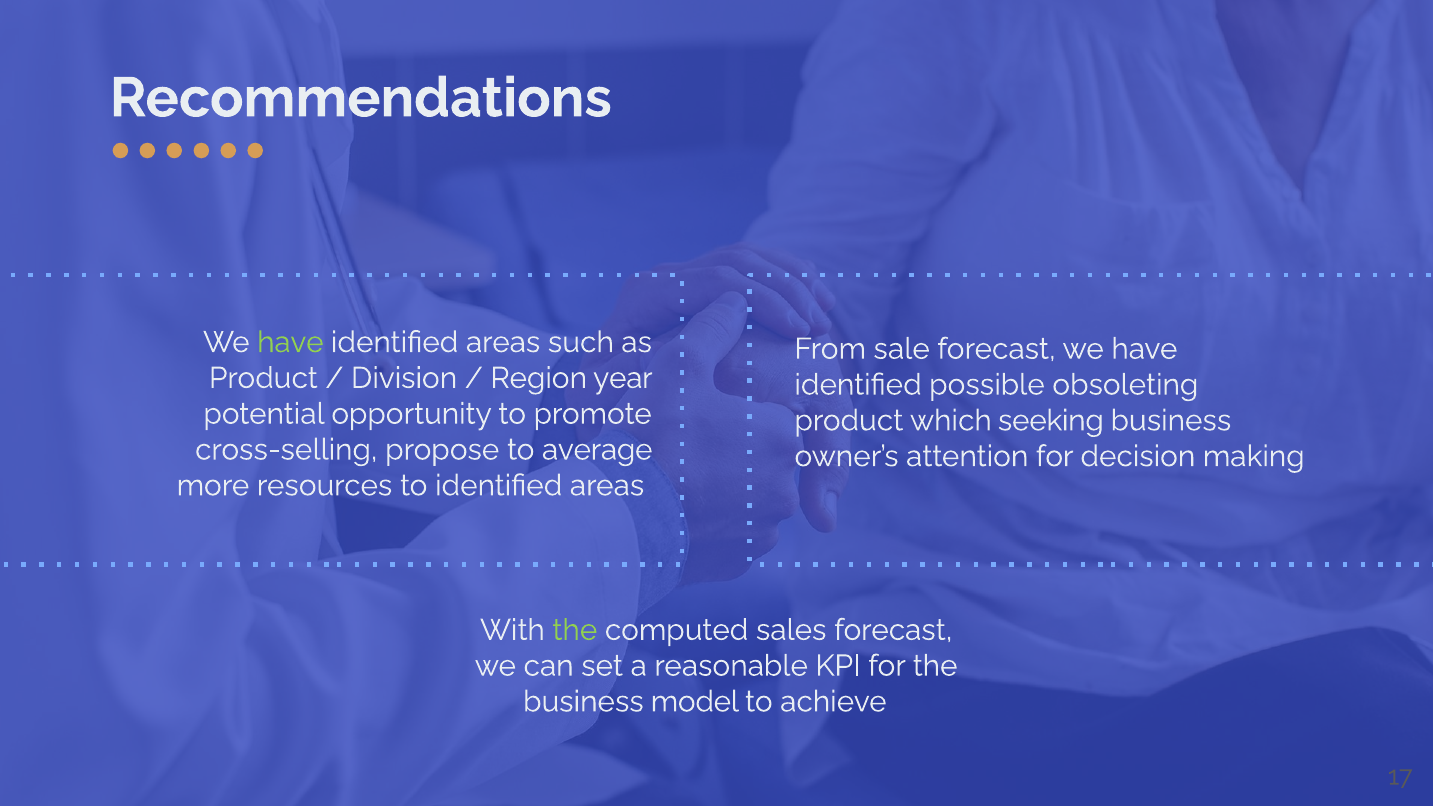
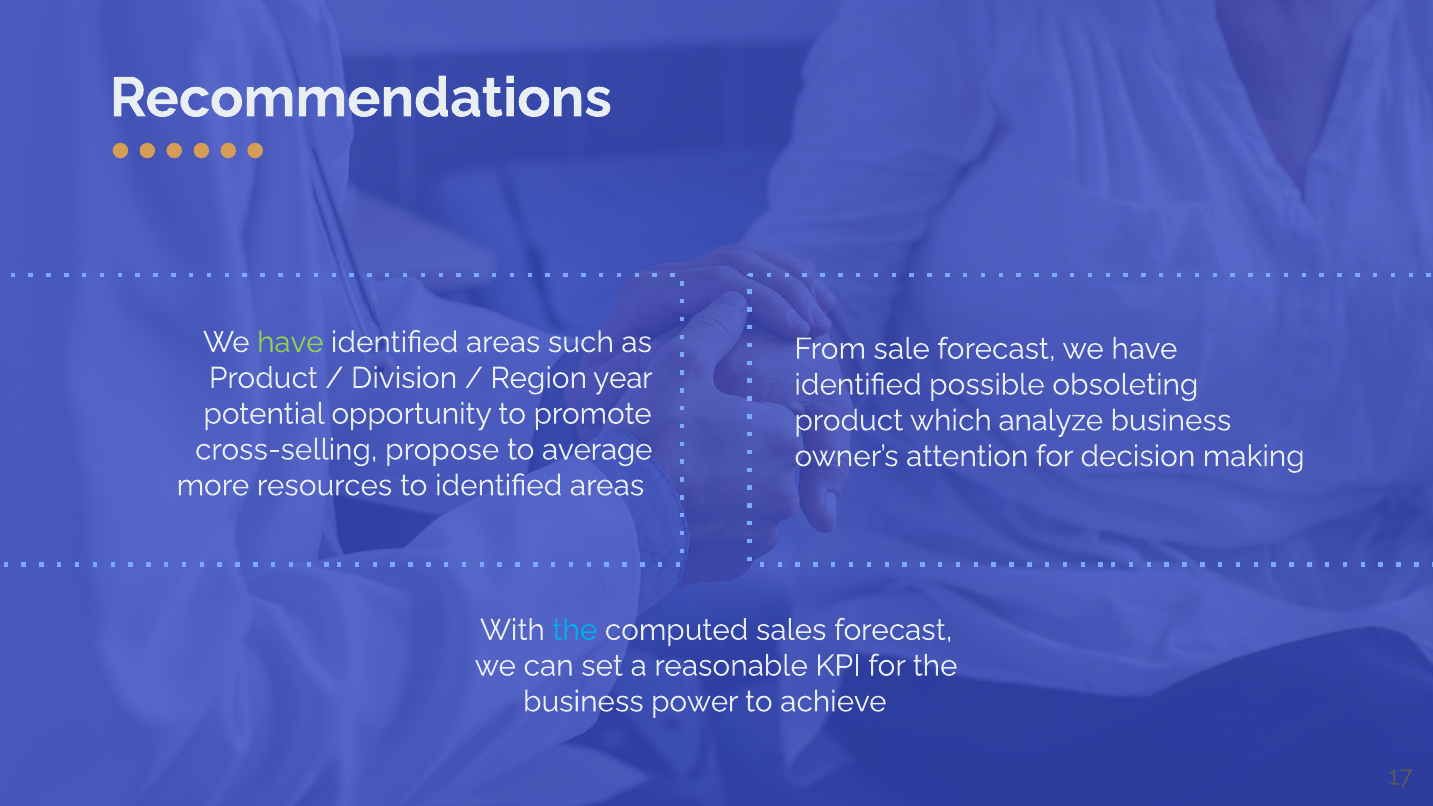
seeking: seeking -> analyze (1051, 421)
the colour: light green -> light blue (575, 630)
model: model -> power (695, 702)
